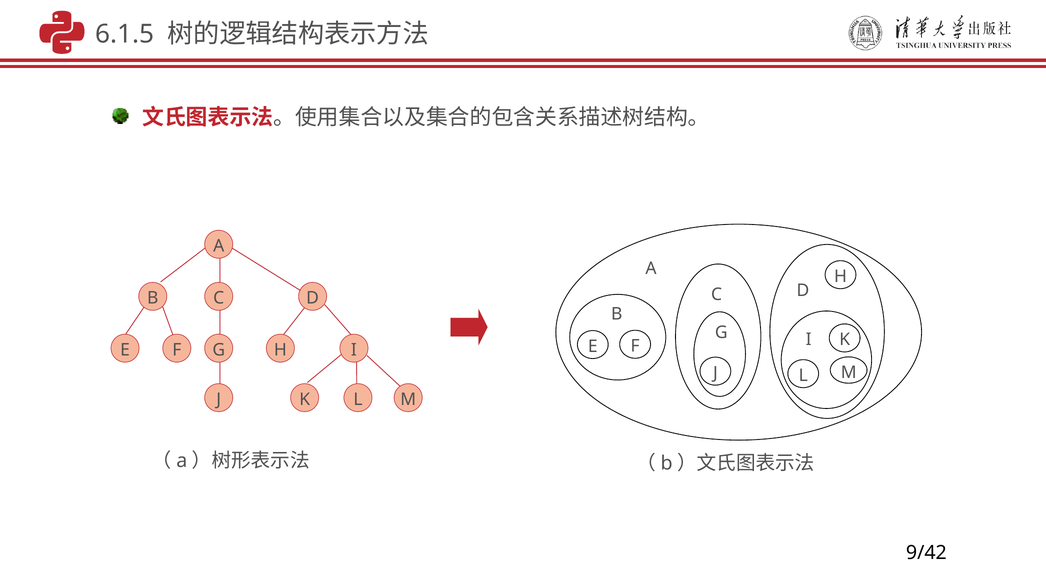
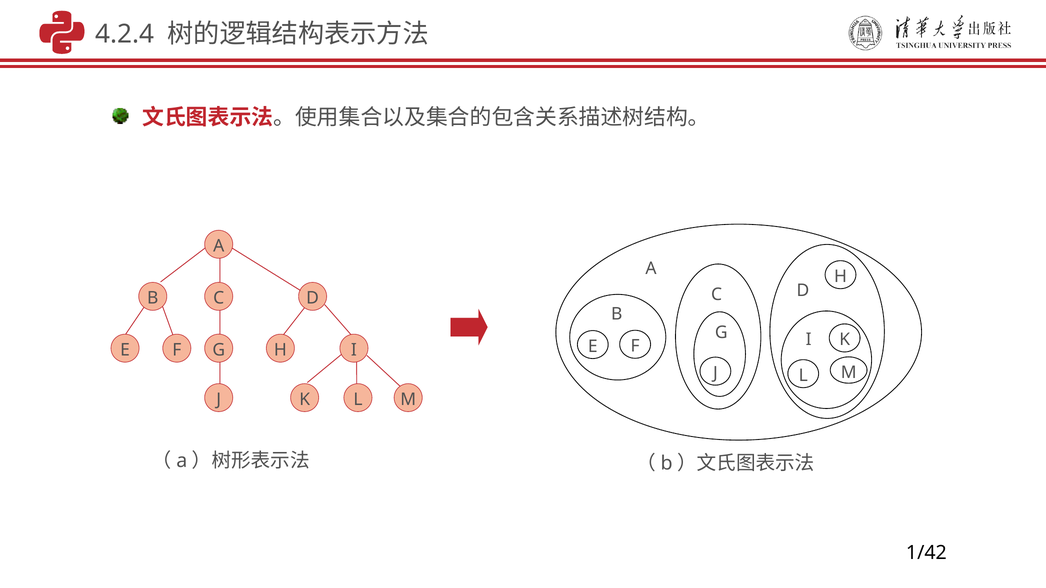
6.1.5: 6.1.5 -> 4.2.4 (125, 34)
9/42: 9/42 -> 1/42 (926, 553)
